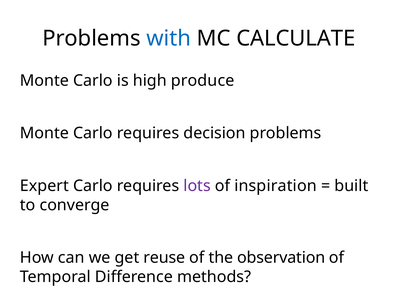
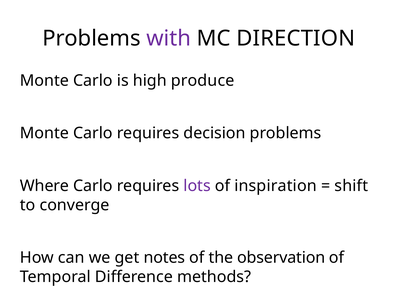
with colour: blue -> purple (169, 38)
CALCULATE: CALCULATE -> DIRECTION (296, 38)
Expert: Expert -> Where (44, 186)
built: built -> shift (351, 186)
reuse: reuse -> notes (164, 258)
